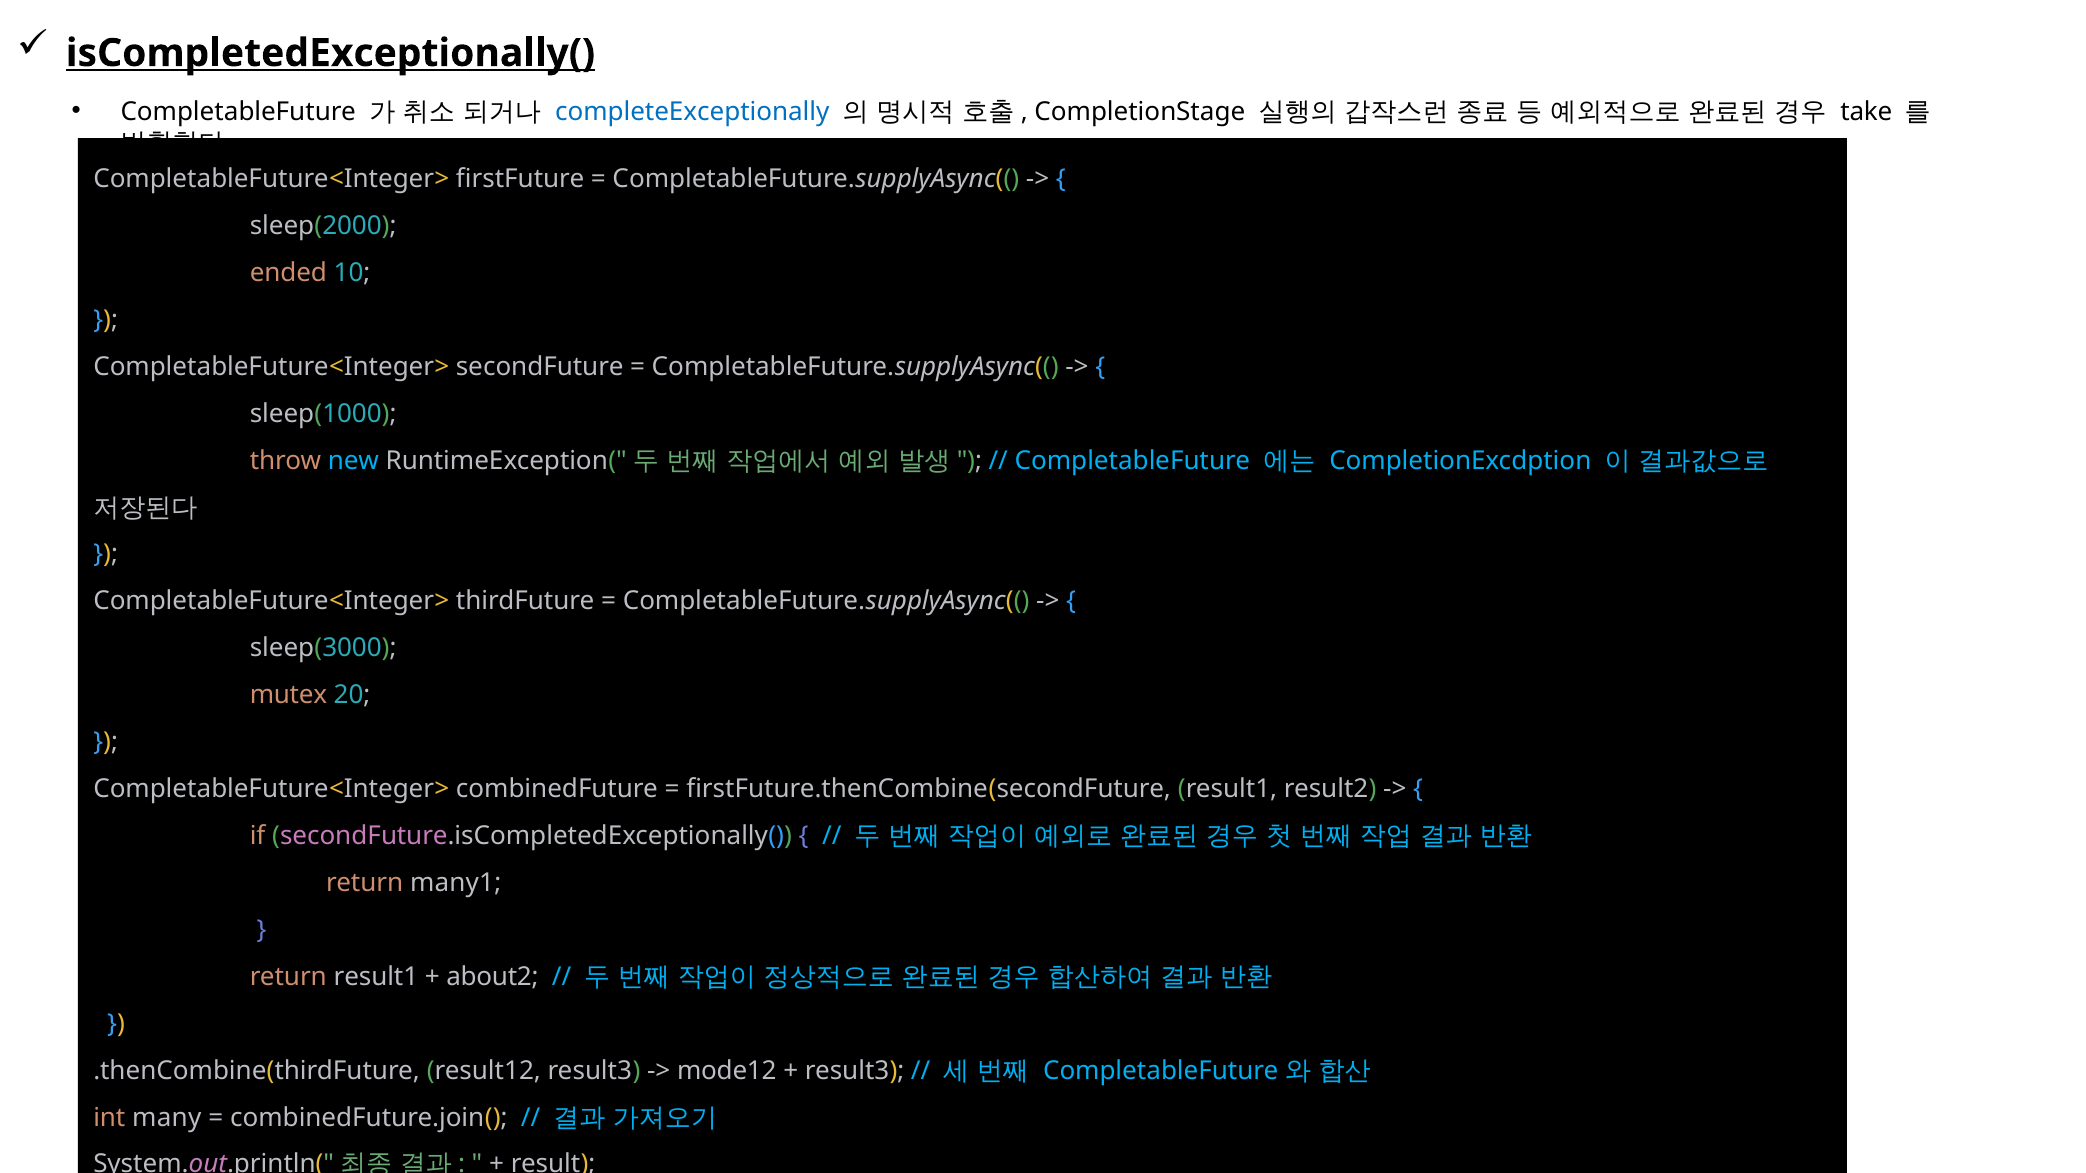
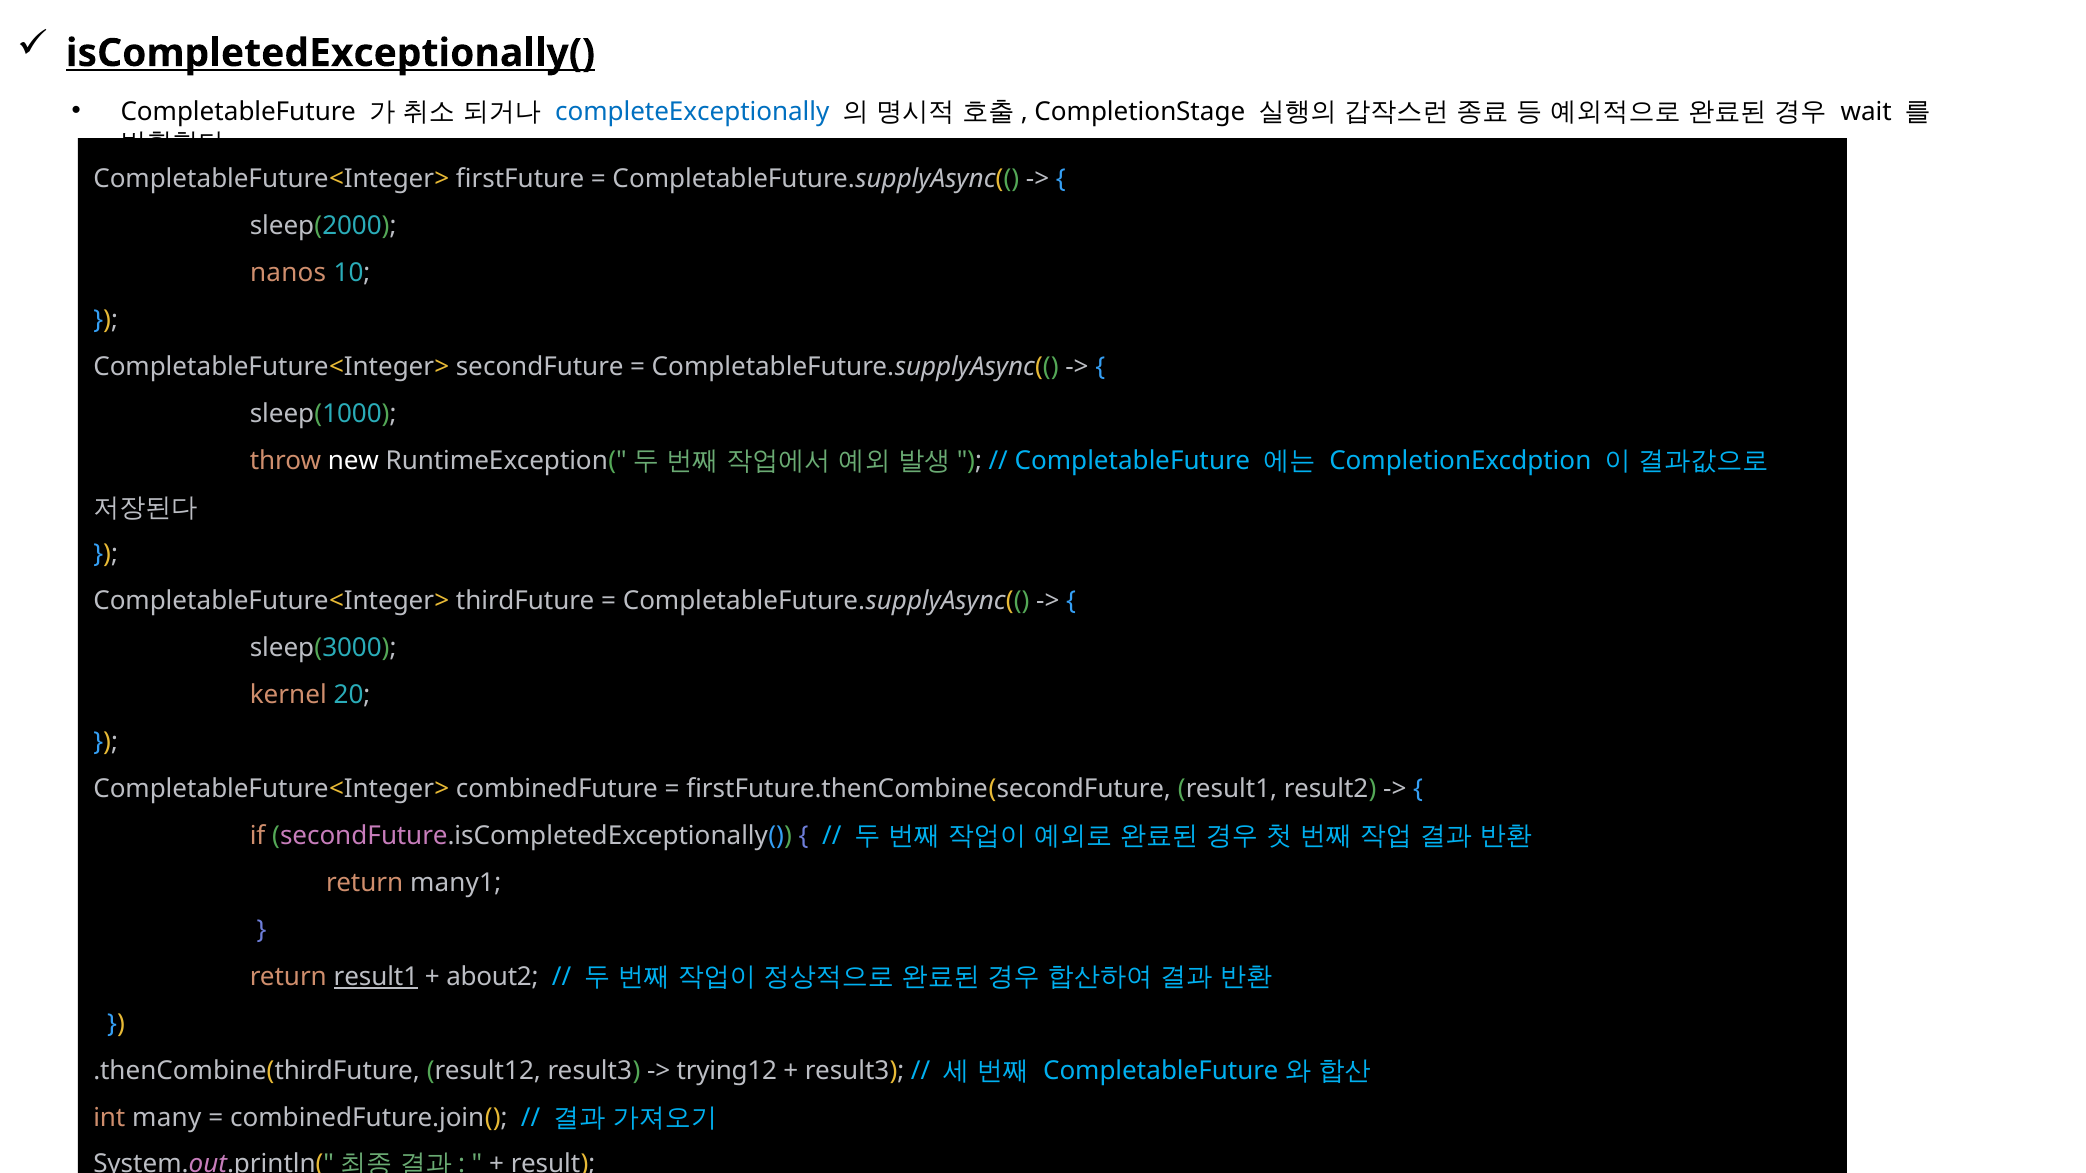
take: take -> wait (1866, 112)
ended: ended -> nanos (288, 273)
new colour: light blue -> white (353, 461)
mutex: mutex -> kernel (288, 695)
result1 underline: none -> present (376, 977)
mode12: mode12 -> trying12 (727, 1071)
